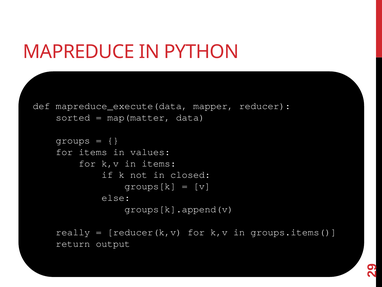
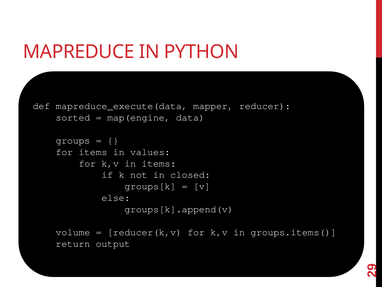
map(matter: map(matter -> map(engine (139, 117)
really: really -> volume (73, 232)
